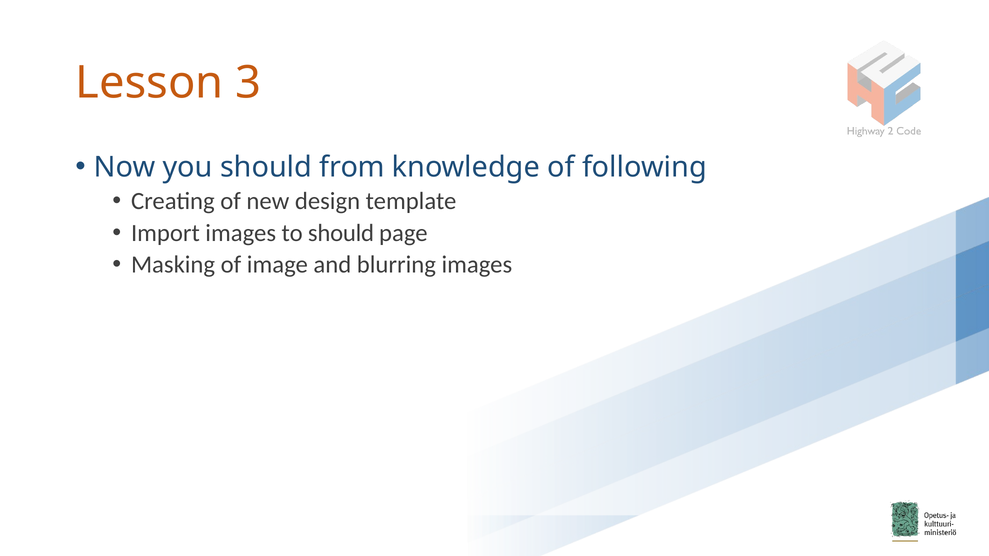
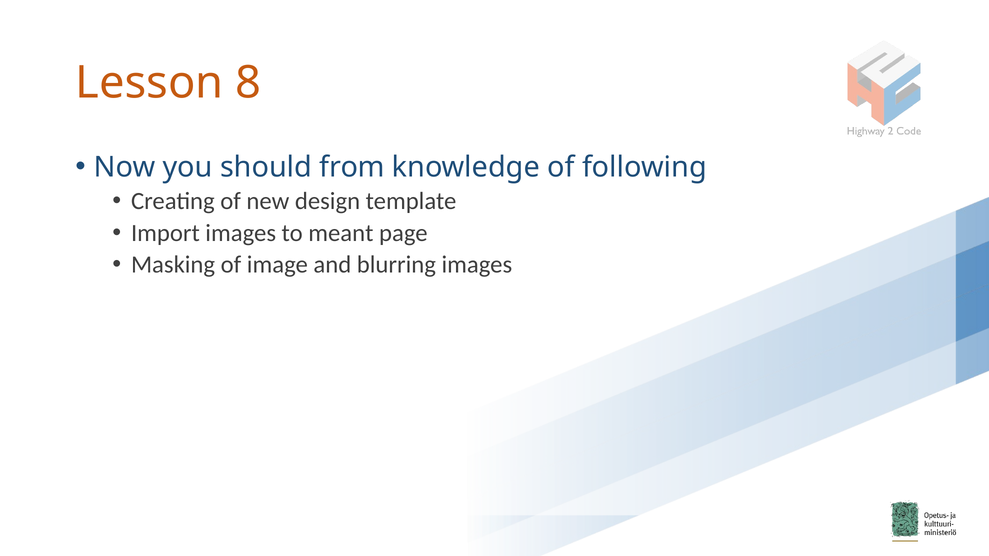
3: 3 -> 8 (248, 83)
to should: should -> meant (341, 233)
